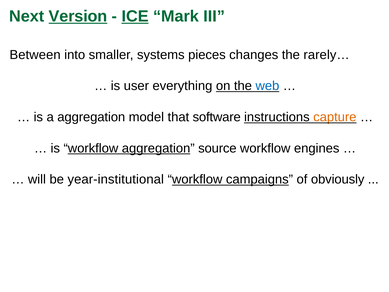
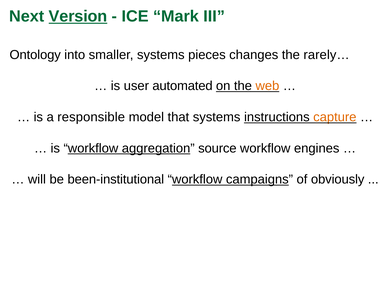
ICE underline: present -> none (135, 16)
Between: Between -> Ontology (35, 55)
everything: everything -> automated (183, 86)
web colour: blue -> orange (267, 86)
a aggregation: aggregation -> responsible (91, 117)
that software: software -> systems (217, 117)
year-institutional: year-institutional -> been-institutional (116, 179)
